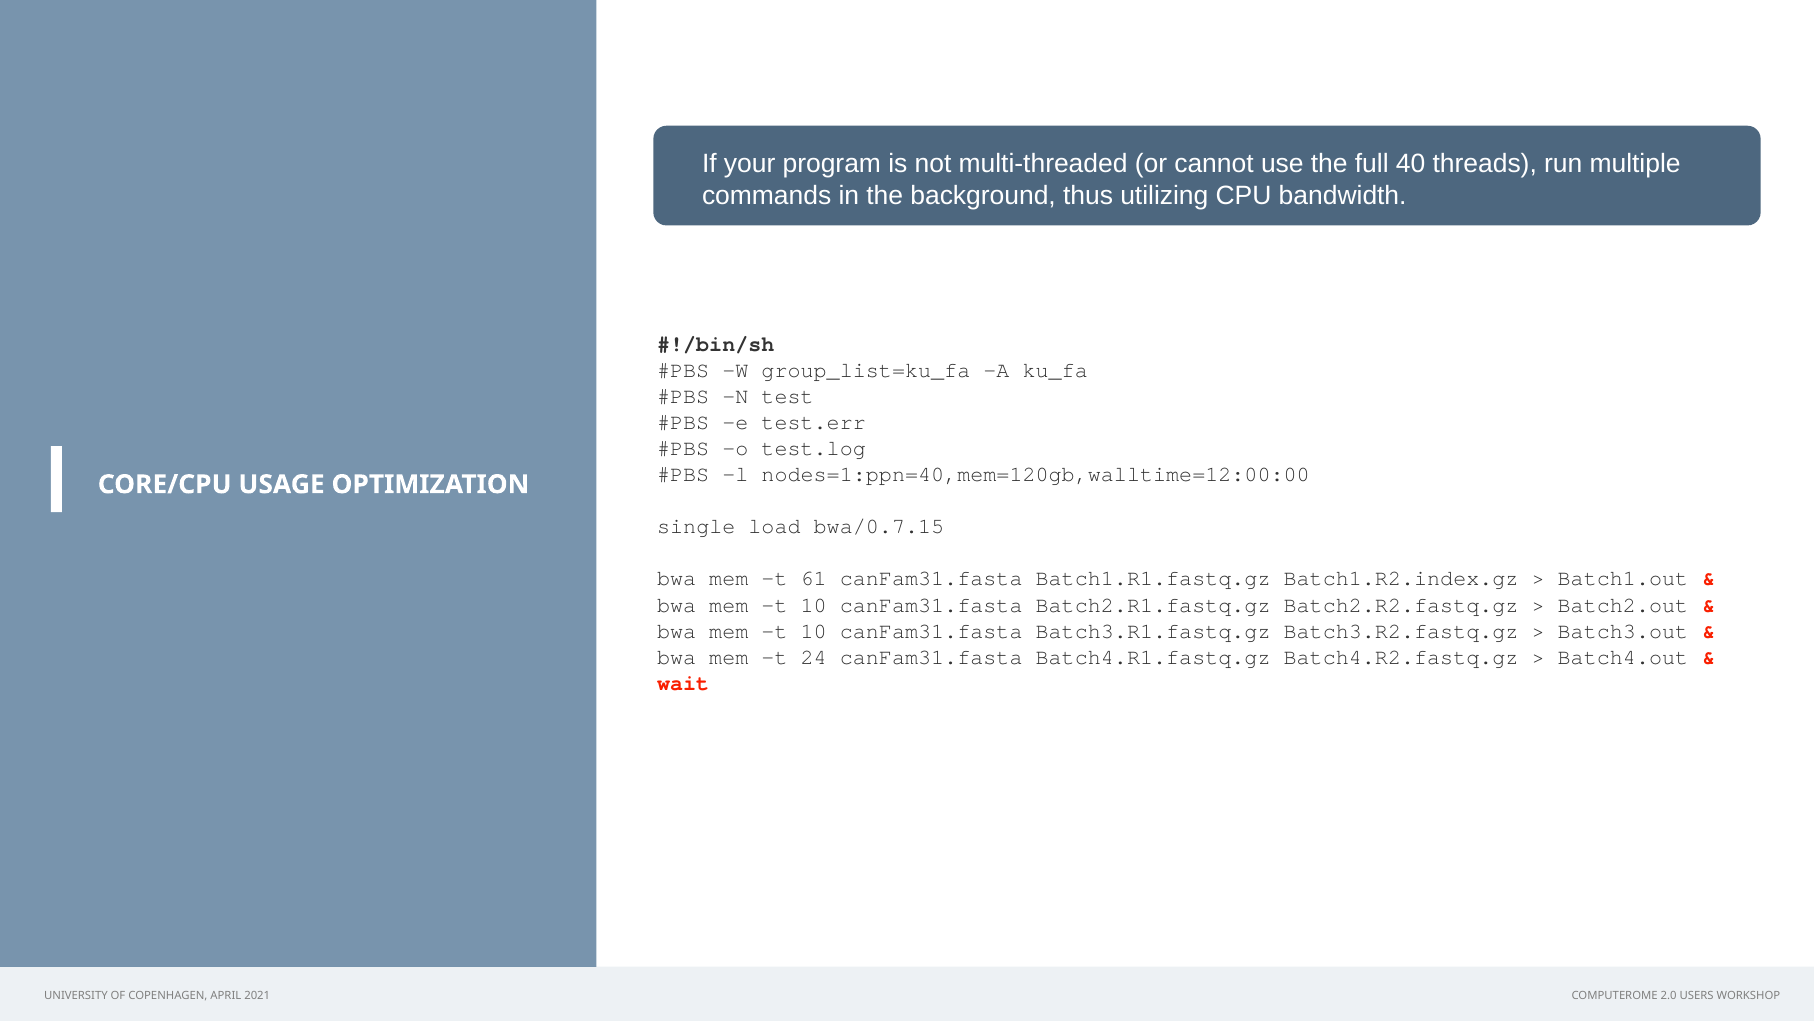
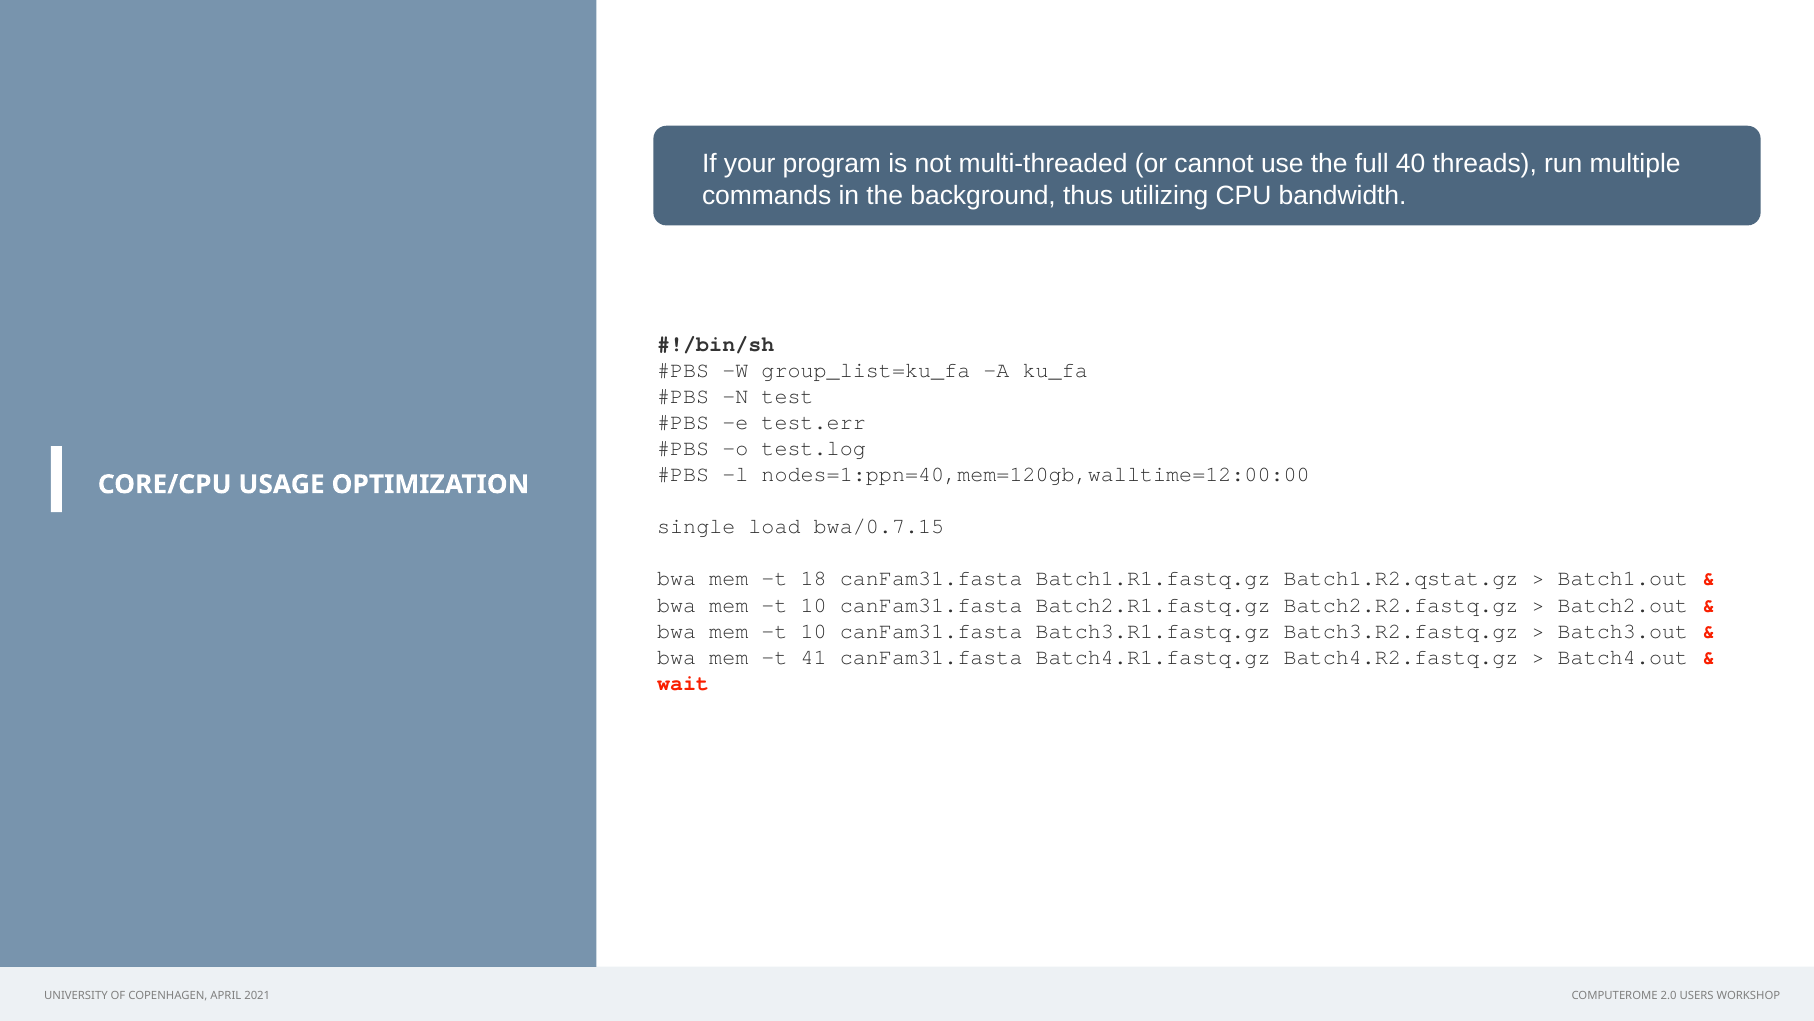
61: 61 -> 18 (814, 579)
Batch1.R2.index.gz: Batch1.R2.index.gz -> Batch1.R2.qstat.gz (1401, 579)
24: 24 -> 41 (814, 657)
